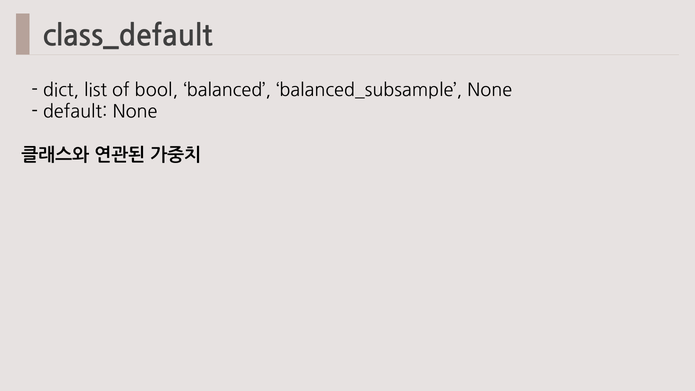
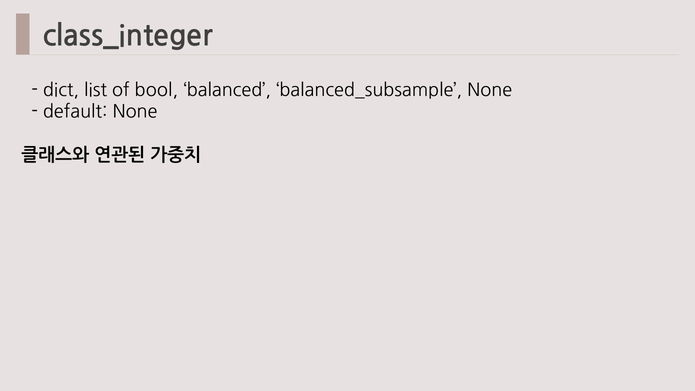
class_default: class_default -> class_integer (128, 36)
